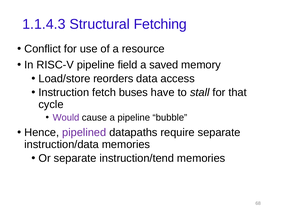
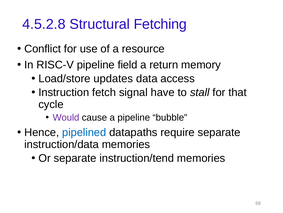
1.1.4.3: 1.1.4.3 -> 4.5.2.8 (44, 24)
saved: saved -> return (164, 65)
reorders: reorders -> updates (113, 78)
buses: buses -> signal (133, 92)
pipelined colour: purple -> blue (84, 132)
